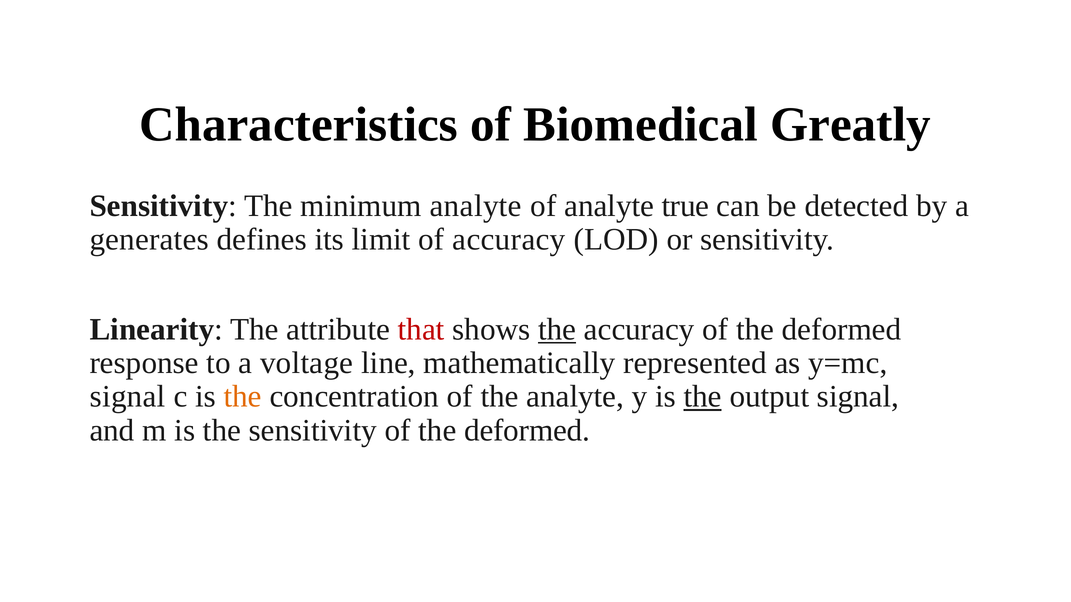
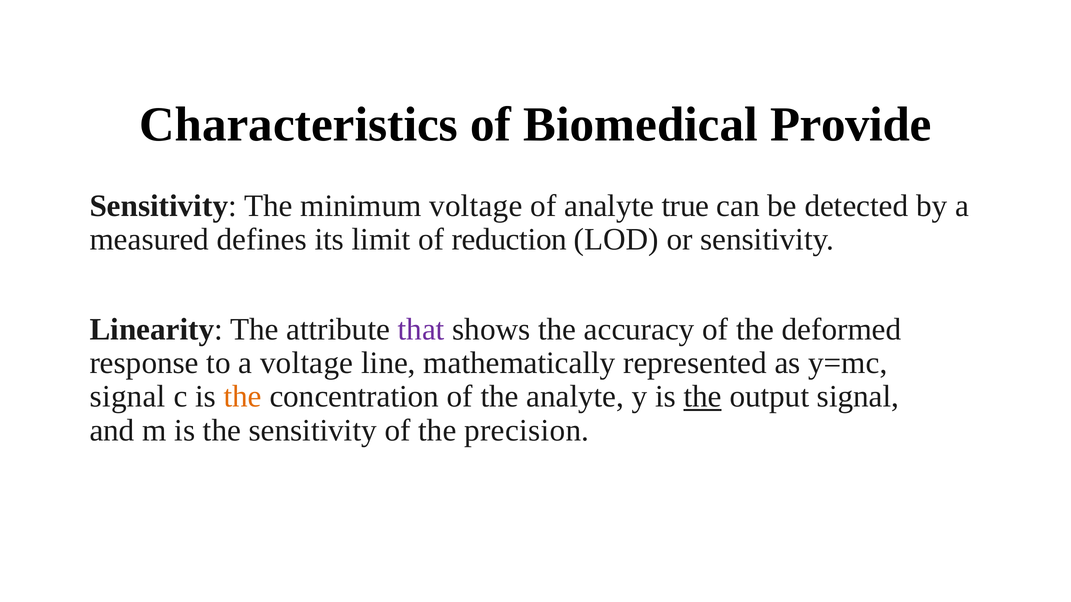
Greatly: Greatly -> Provide (851, 124)
minimum analyte: analyte -> voltage (476, 206)
generates: generates -> measured (149, 240)
of accuracy: accuracy -> reduction (509, 240)
that colour: red -> purple (421, 330)
the underline: present -> none (557, 330)
sensitivity of the deformed: deformed -> precision (527, 431)
